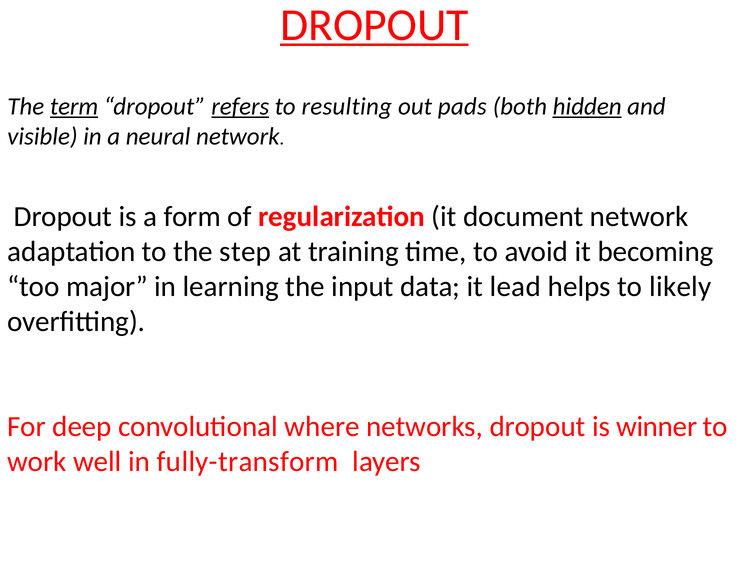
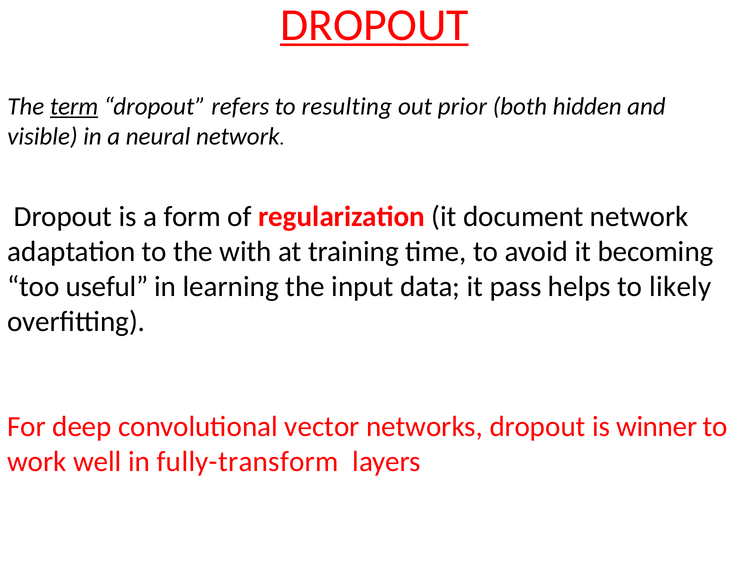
refers underline: present -> none (240, 107)
pads: pads -> prior (462, 107)
hidden underline: present -> none (587, 107)
step: step -> with (245, 252)
major: major -> useful (107, 287)
lead: lead -> pass (516, 287)
where: where -> vector (322, 427)
